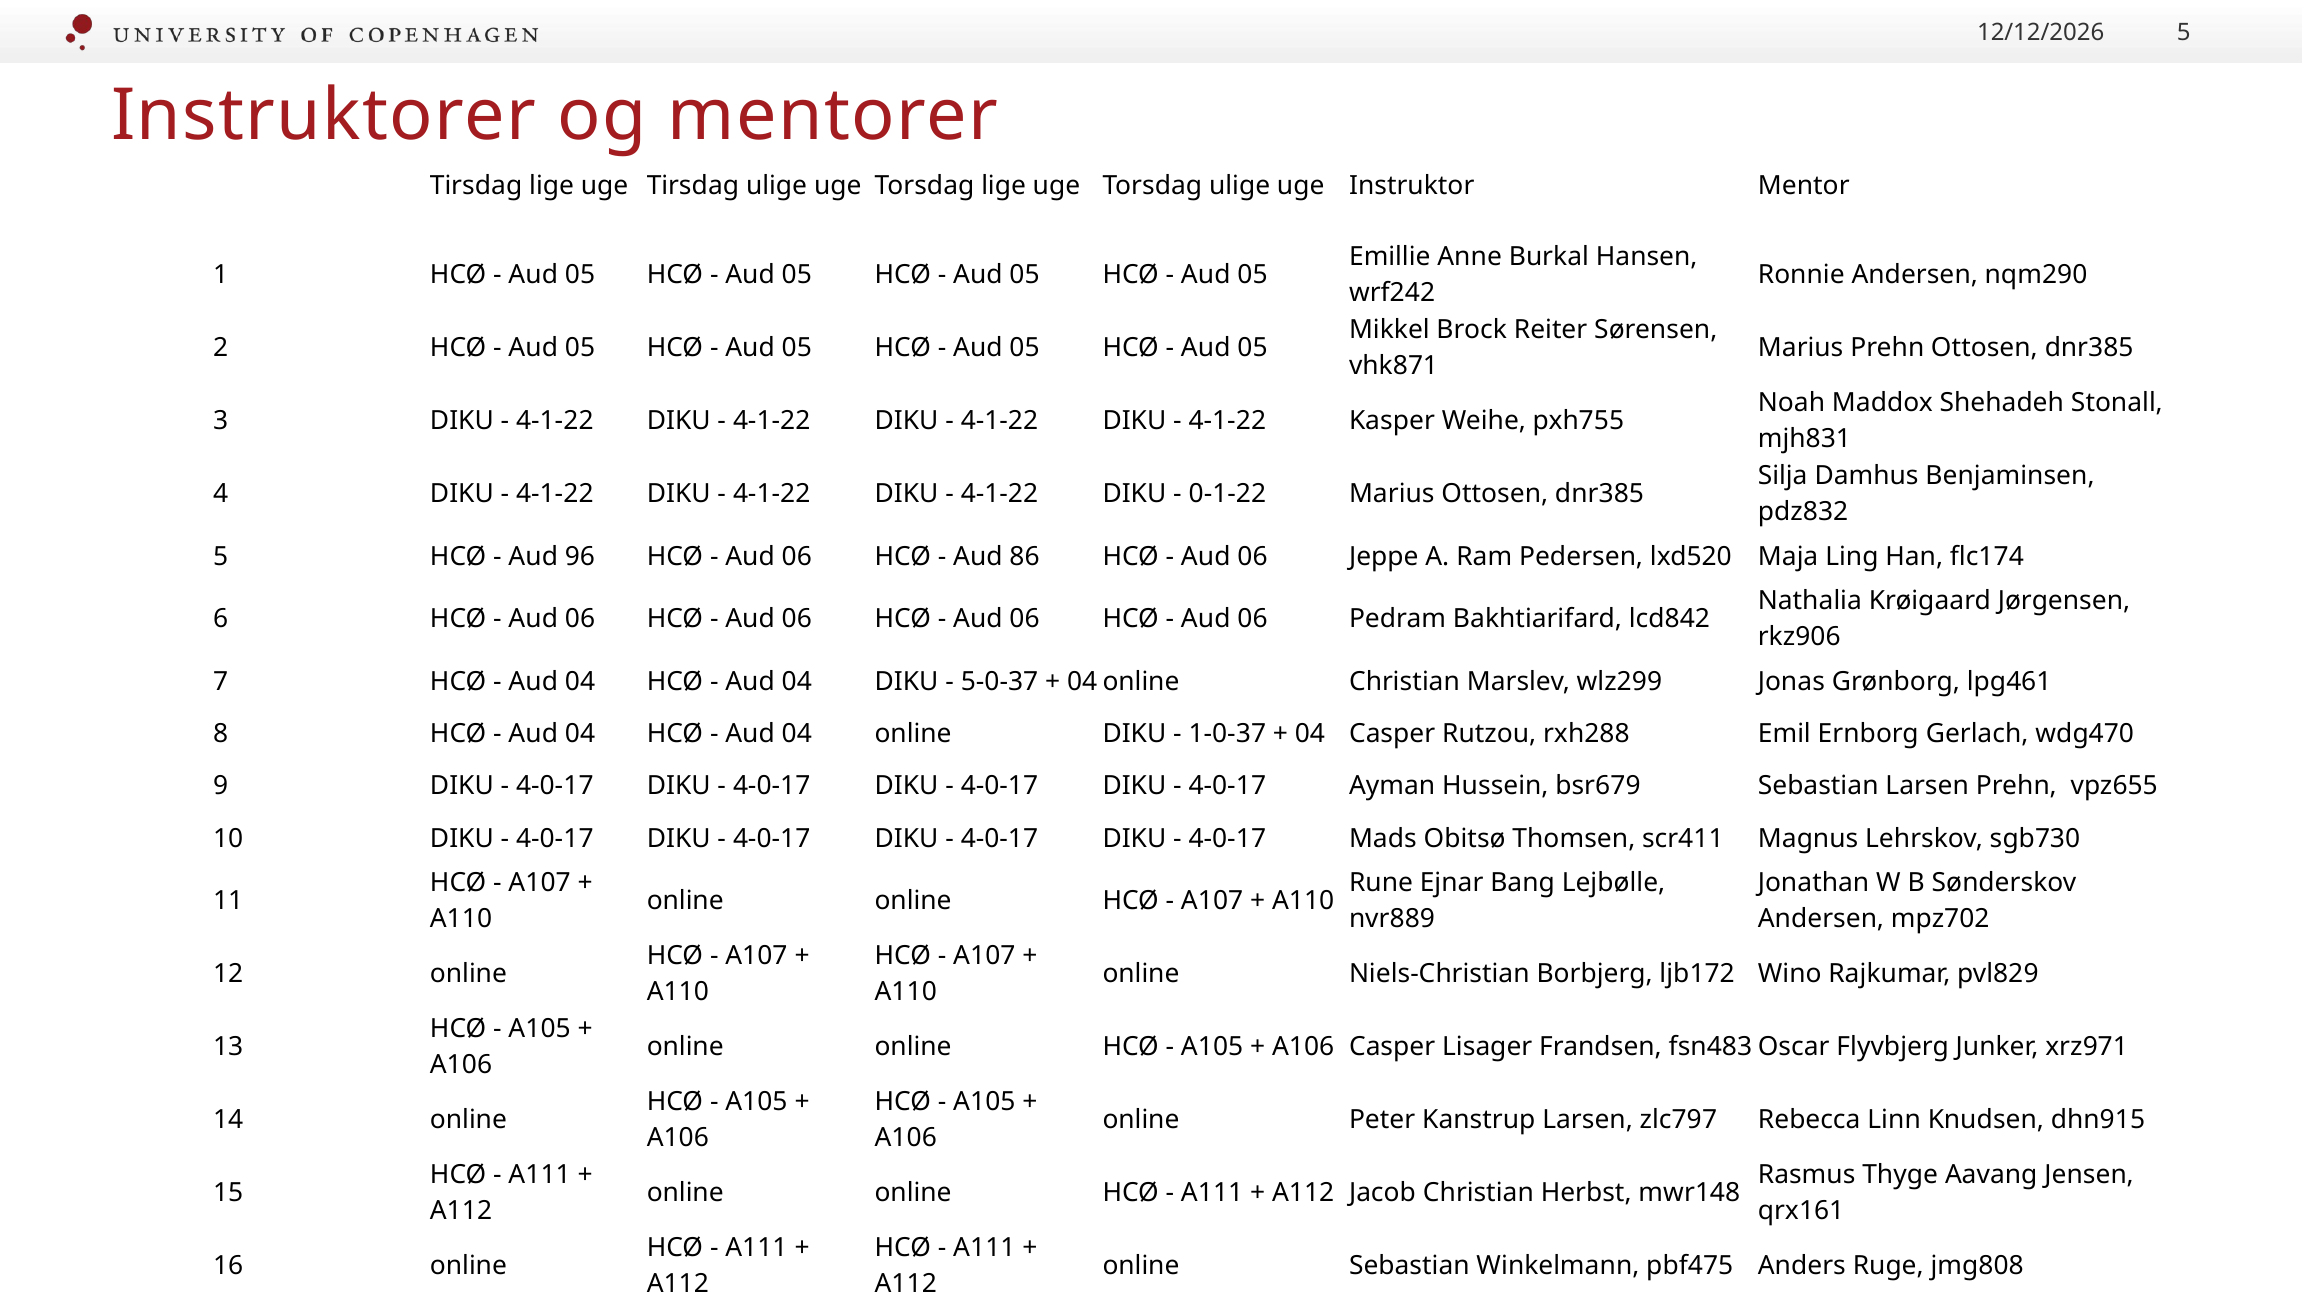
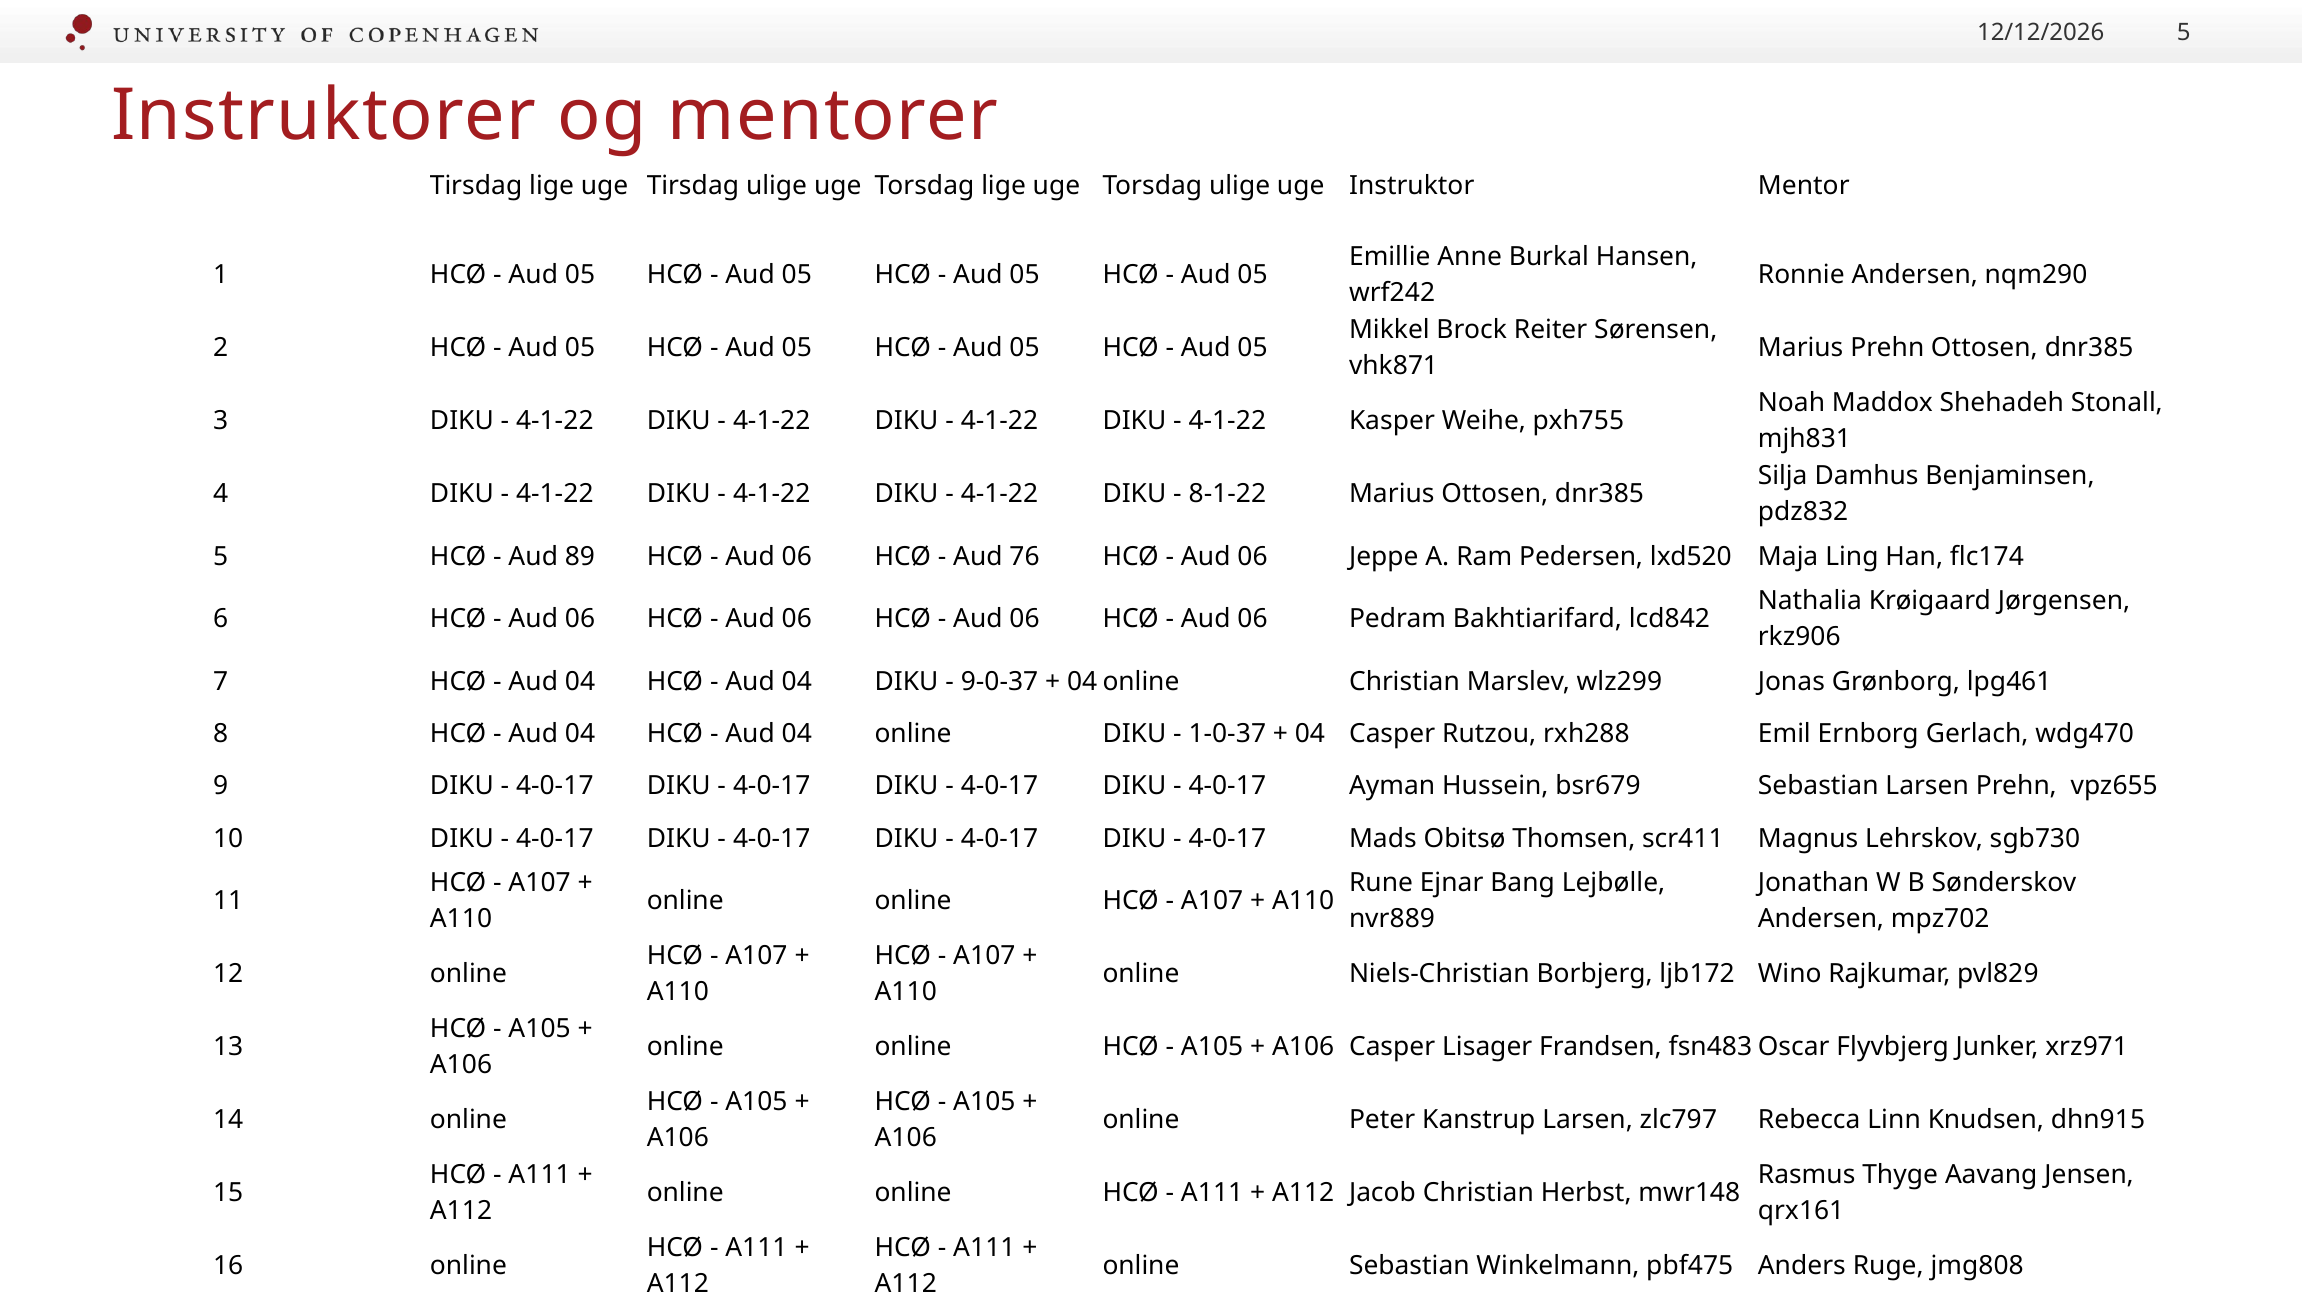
0-1-22: 0-1-22 -> 8-1-22 (1227, 494)
96: 96 -> 89 (580, 556)
86: 86 -> 76 (1025, 556)
5-0-37: 5-0-37 -> 9-0-37 (1000, 682)
